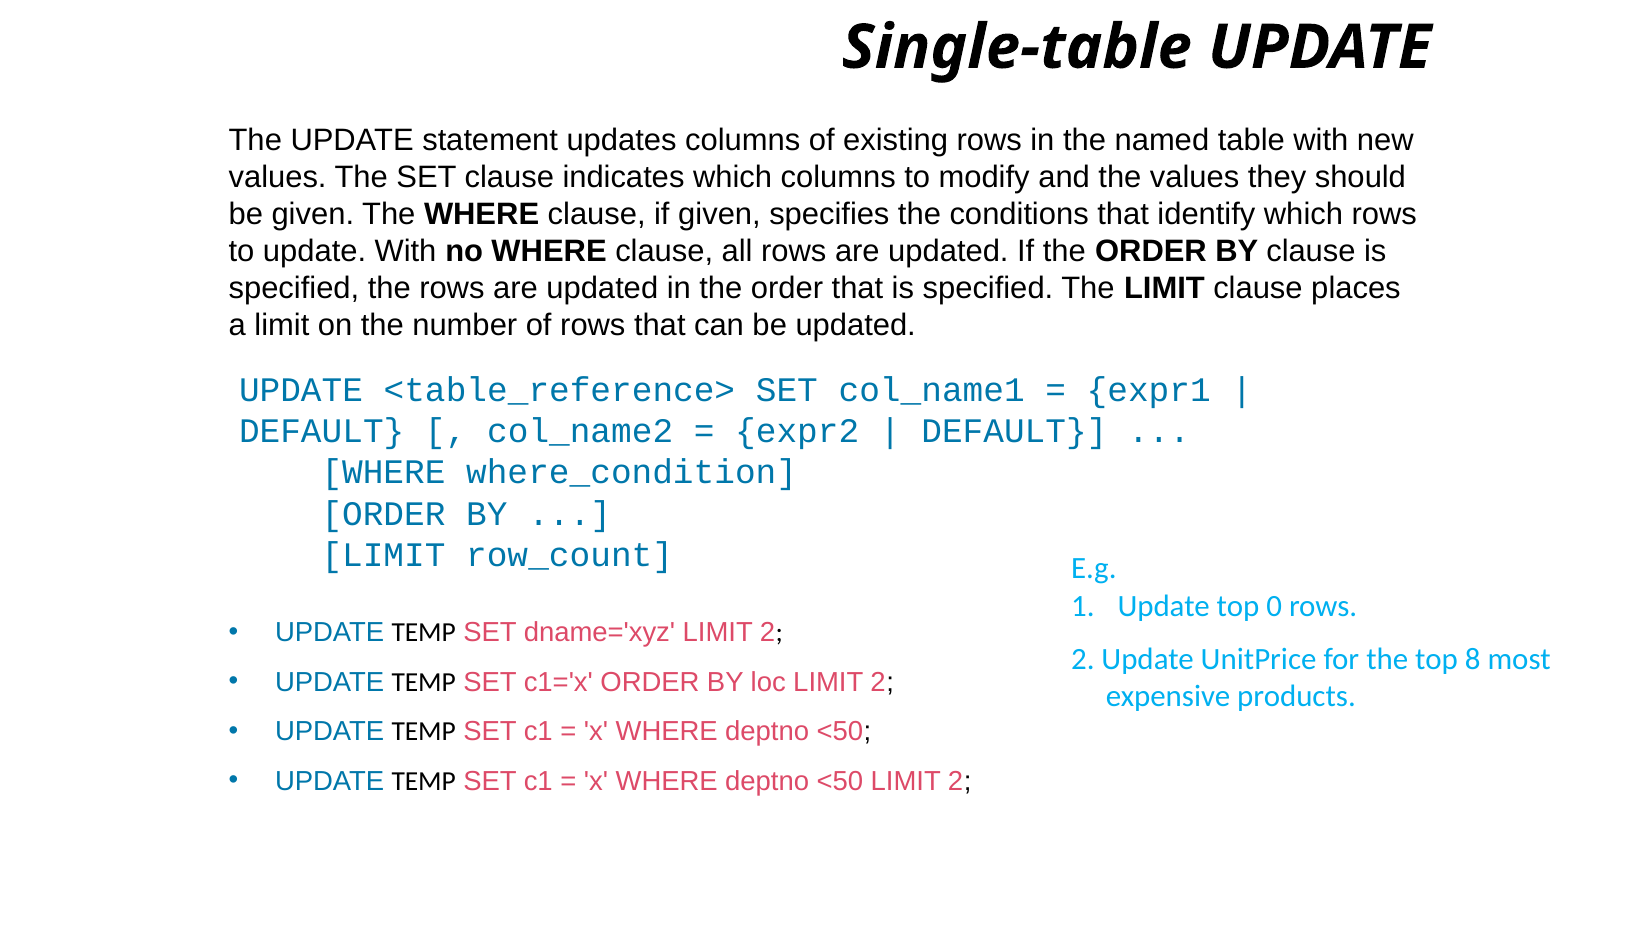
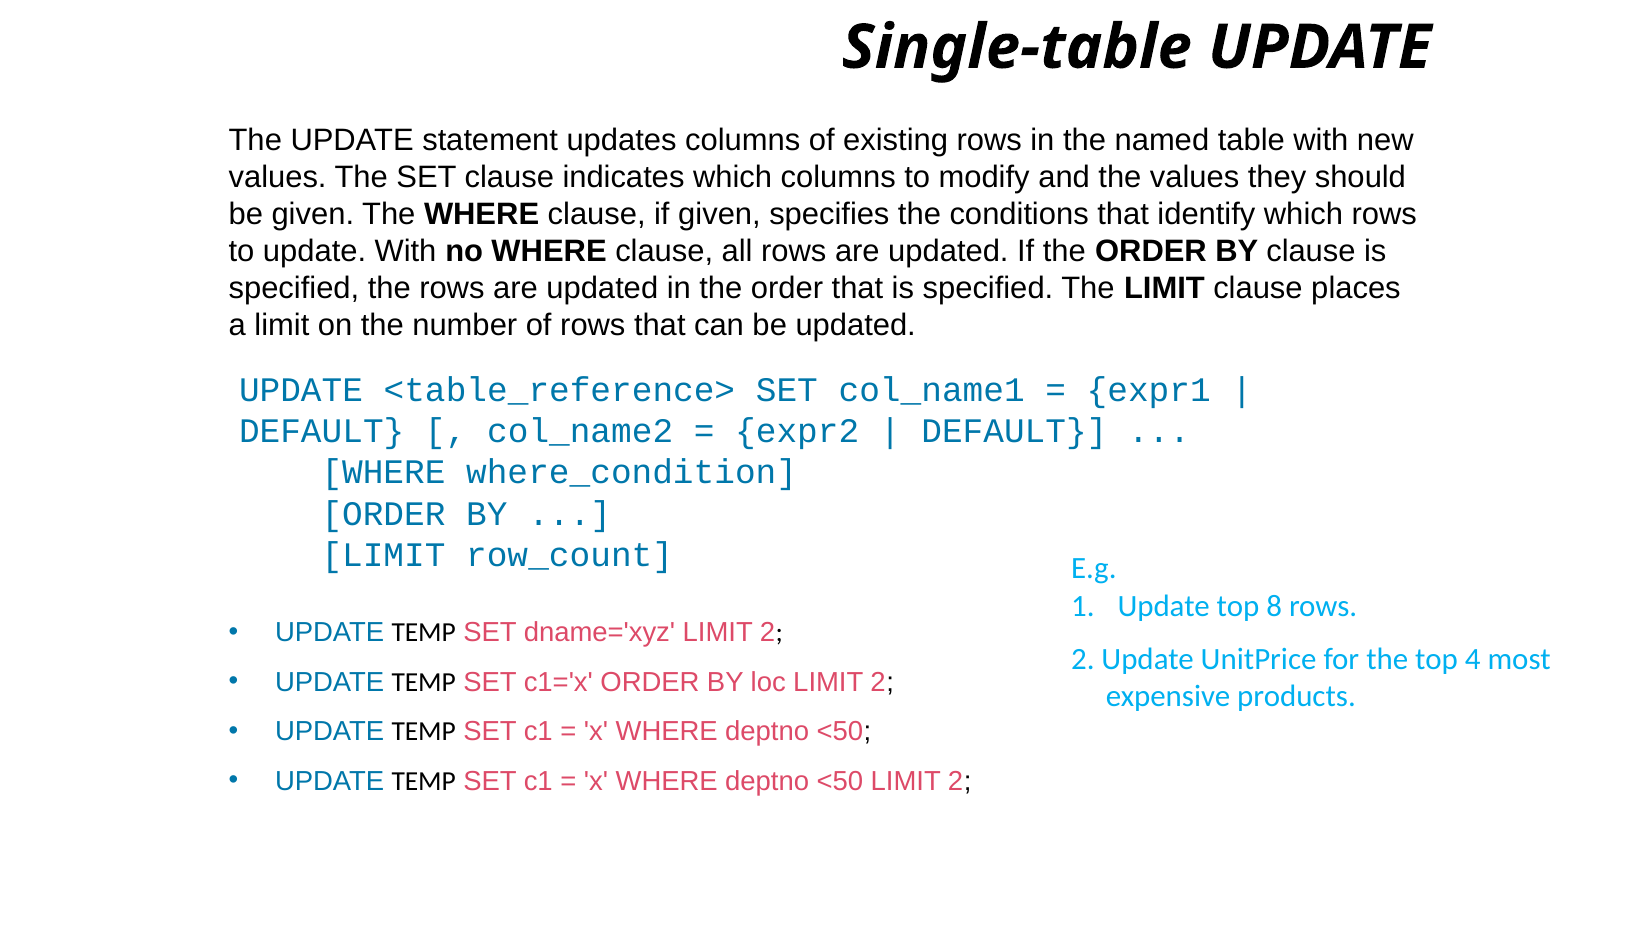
0: 0 -> 8 (1274, 606)
8: 8 -> 4 (1473, 660)
